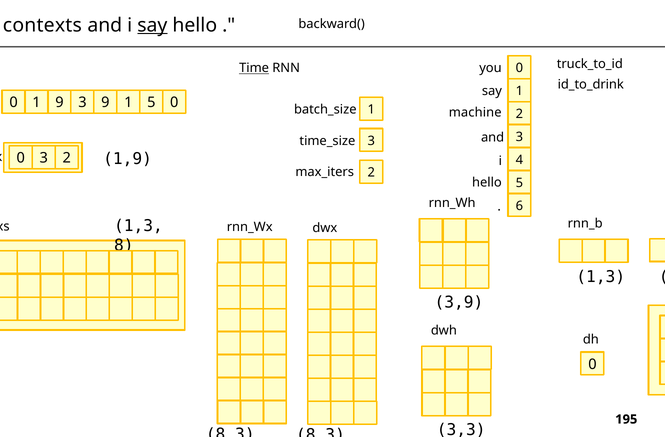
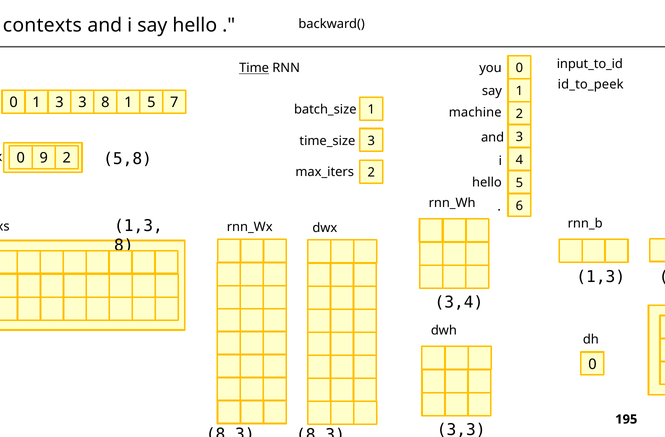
say underline: present -> none (152, 25)
truck_to_id: truck_to_id -> input_to_id (590, 64)
id_to_drink: id_to_drink -> id_to_peek (591, 84)
1 9: 9 -> 3 (59, 103)
3 9: 9 -> 8 (105, 103)
5 0: 0 -> 7 (174, 103)
1,9: 1,9 -> 5,8 (128, 159)
0 3: 3 -> 9 (44, 158)
3,9: 3,9 -> 3,4 (459, 302)
